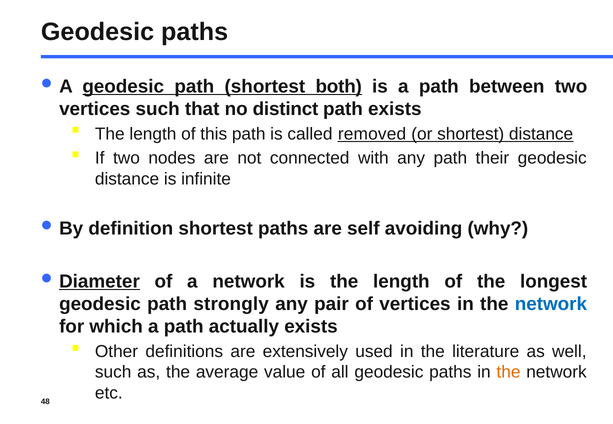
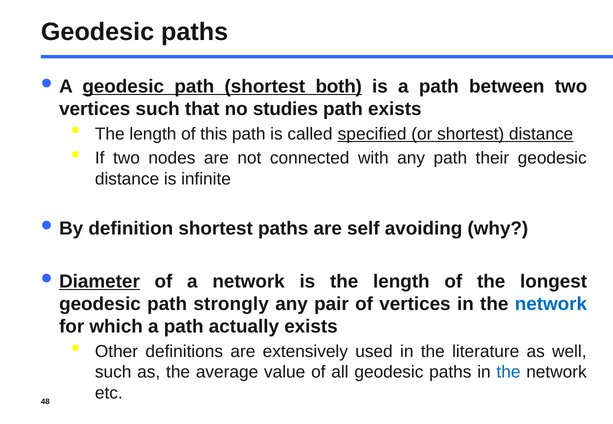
distinct: distinct -> studies (285, 109)
removed: removed -> specified (372, 134)
the colour: orange -> blue (508, 373)
